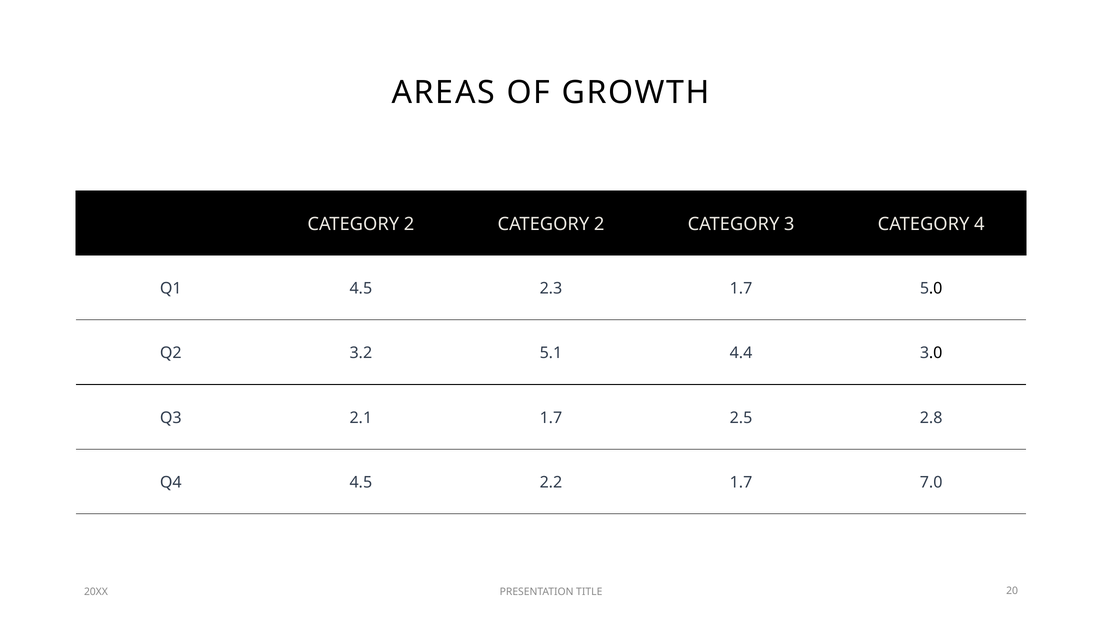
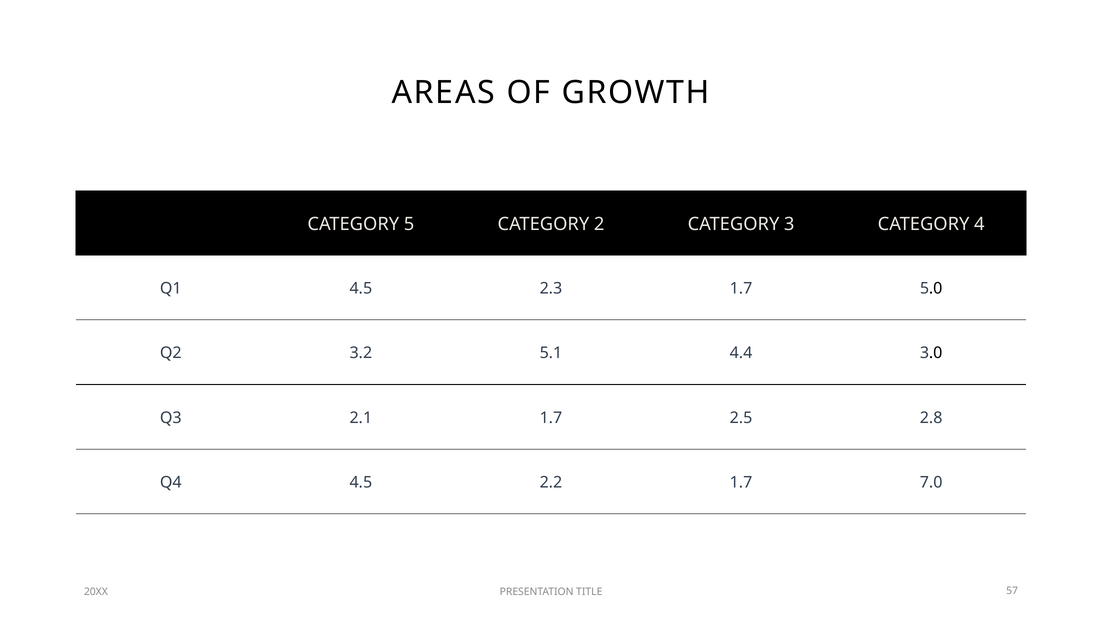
2: 2 -> 5 (409, 224)
20: 20 -> 57 (1012, 591)
